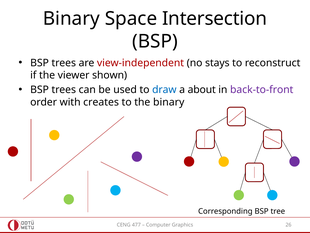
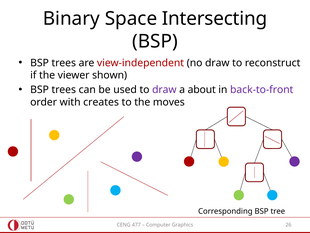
Intersection: Intersection -> Intersecting (215, 19)
no stays: stays -> draw (217, 63)
draw colour: blue -> purple (164, 90)
the binary: binary -> moves (169, 102)
